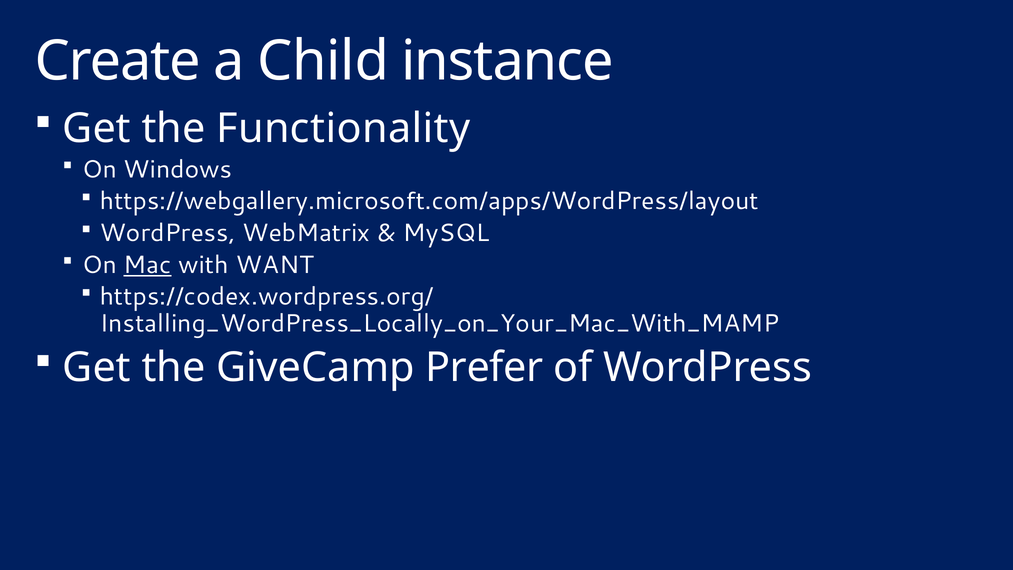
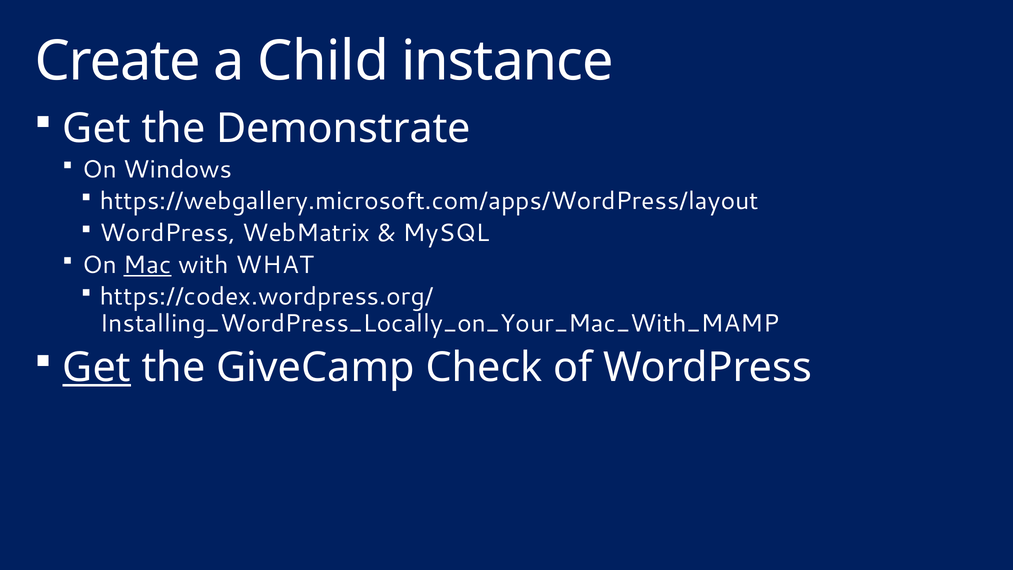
Functionality: Functionality -> Demonstrate (343, 129)
WANT: WANT -> WHAT (275, 265)
Get underline: none -> present (97, 367)
Prefer: Prefer -> Check (484, 367)
